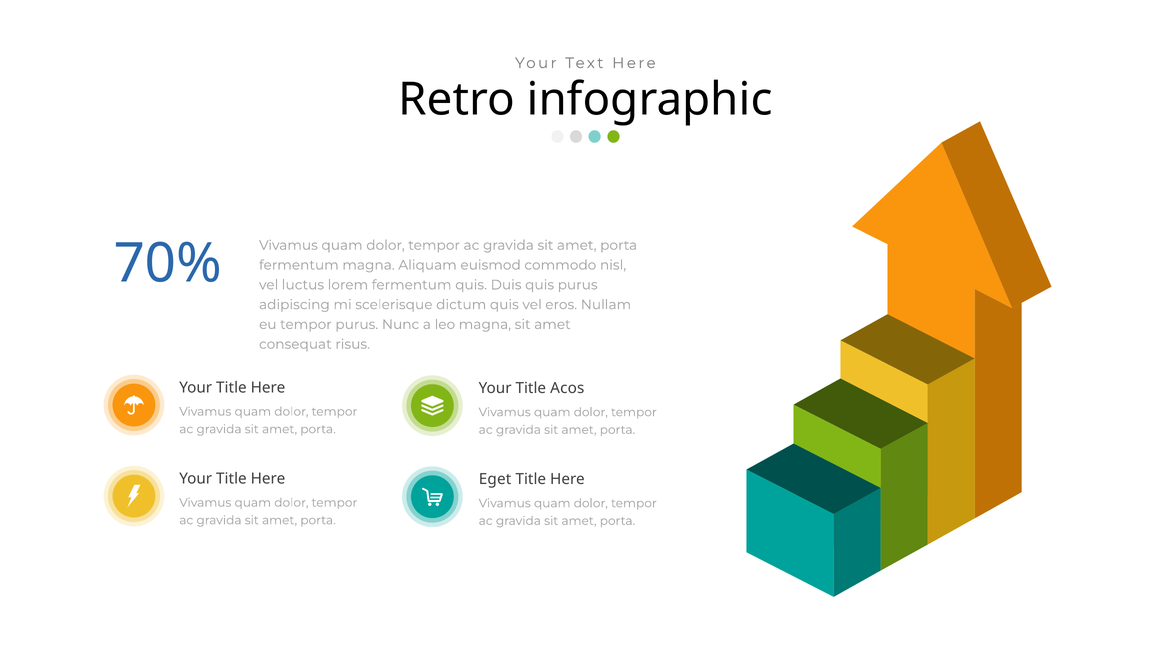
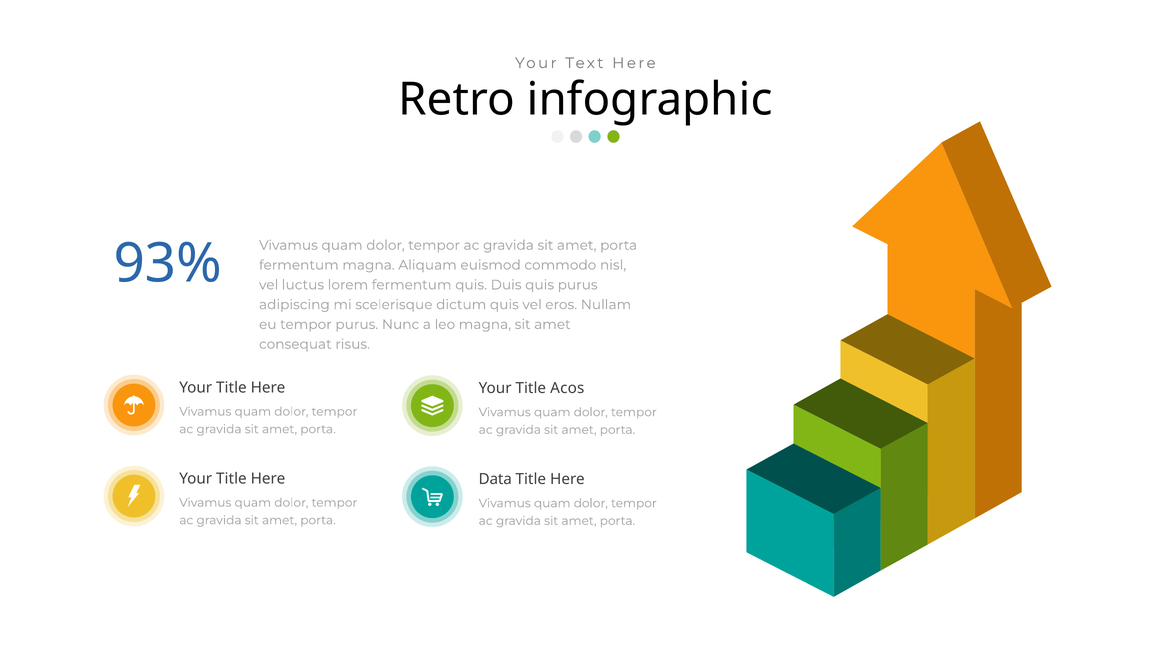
70%: 70% -> 93% (168, 263)
Eget: Eget -> Data (495, 479)
